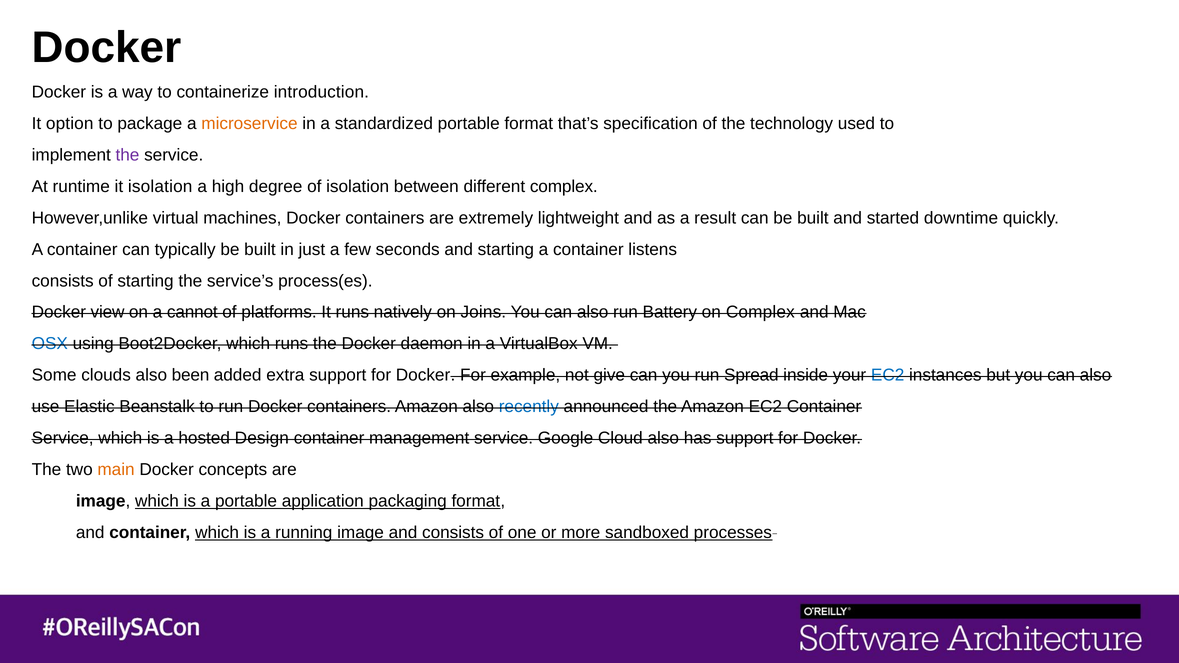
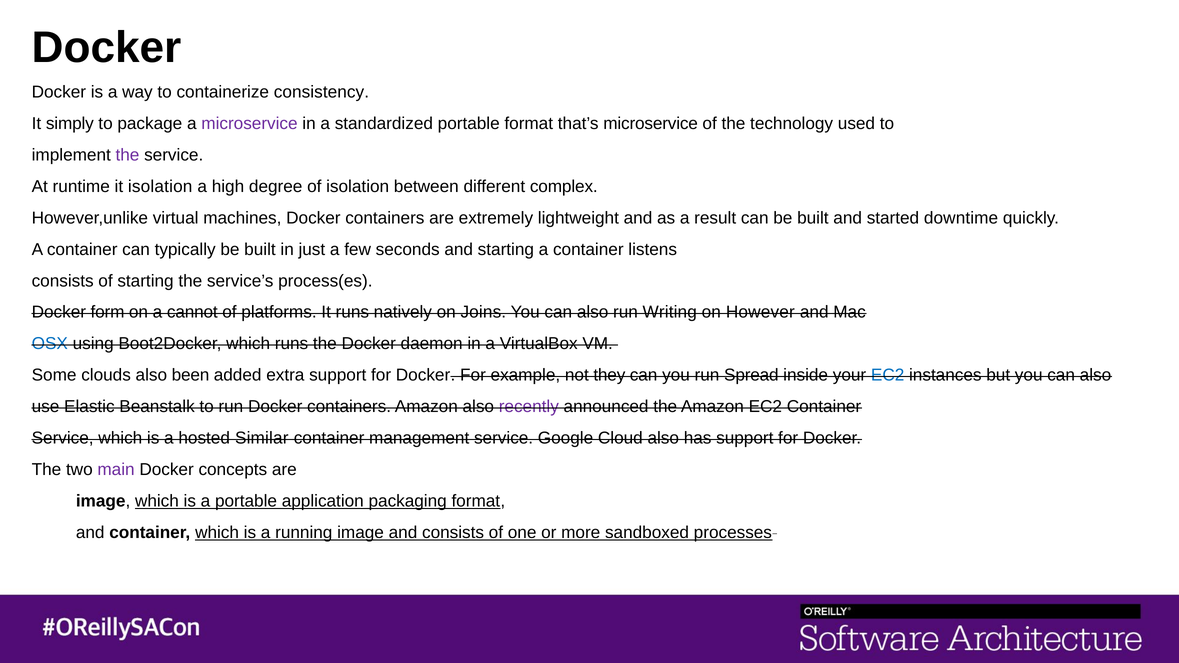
introduction: introduction -> consistency (321, 92)
option: option -> simply (70, 124)
microservice colour: orange -> purple (249, 124)
that’s specification: specification -> microservice (651, 124)
view: view -> form (108, 312)
Battery: Battery -> Writing (670, 312)
on Complex: Complex -> However (760, 312)
give: give -> they (609, 375)
recently colour: blue -> purple (529, 407)
Design: Design -> Similar (262, 438)
main colour: orange -> purple (116, 470)
